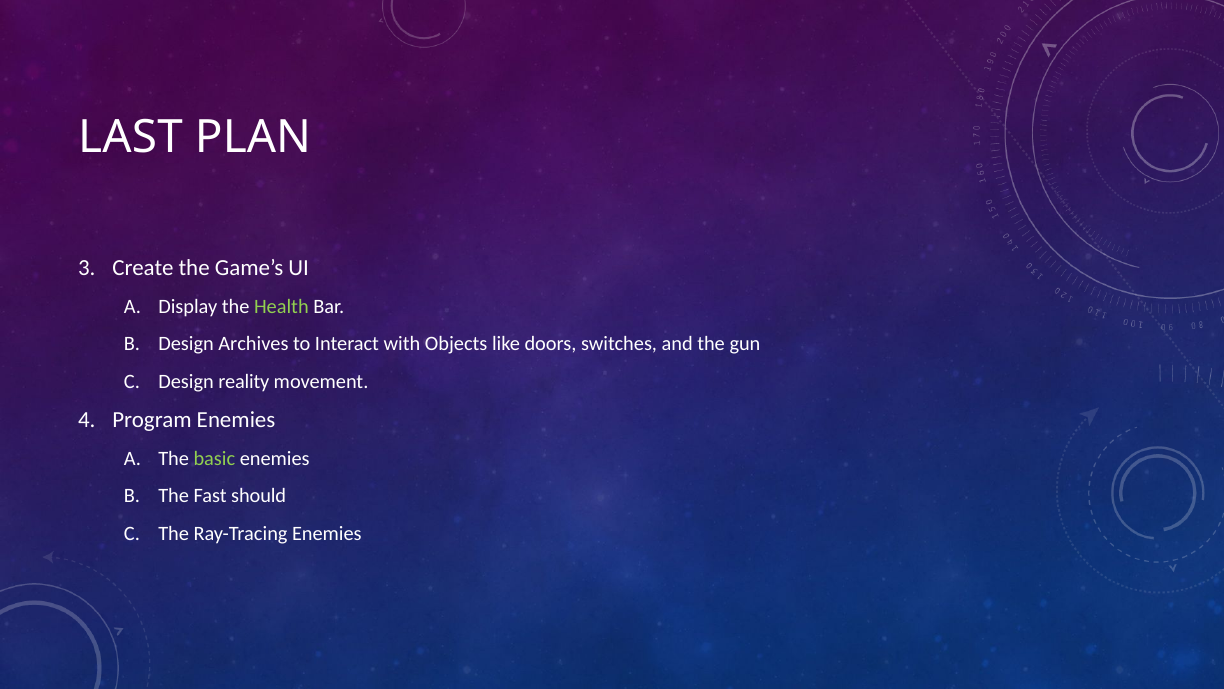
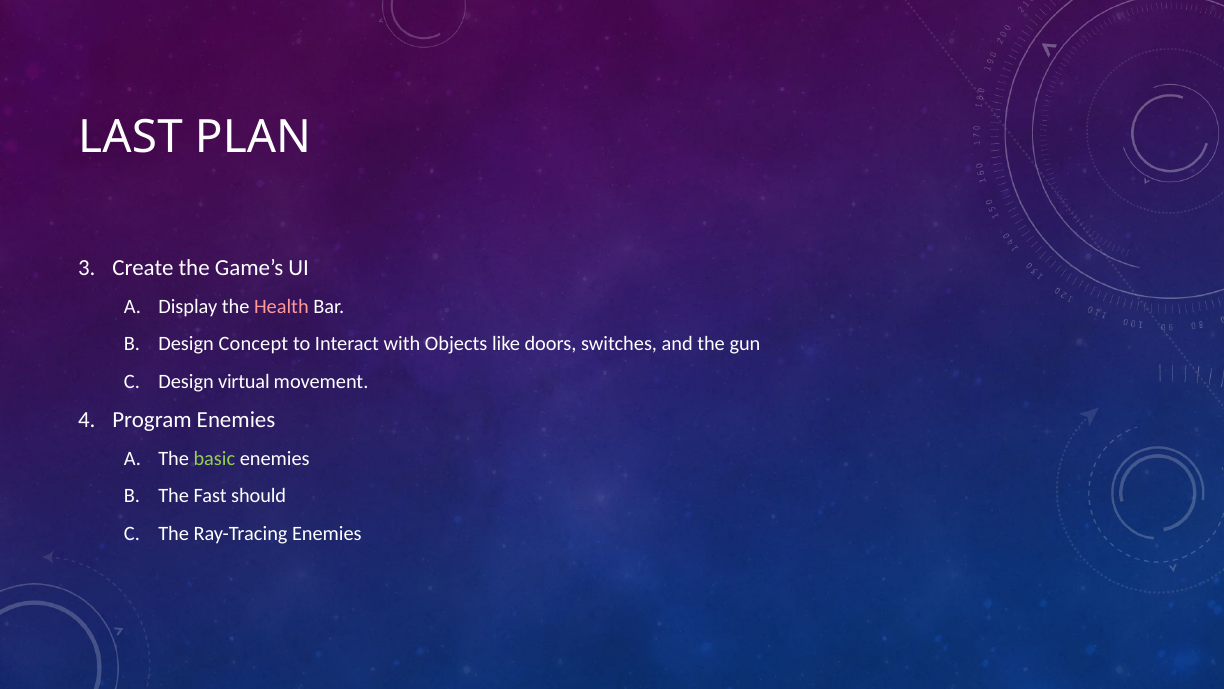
Health colour: light green -> pink (281, 307)
Archives: Archives -> Concept (253, 344)
reality: reality -> virtual (244, 381)
